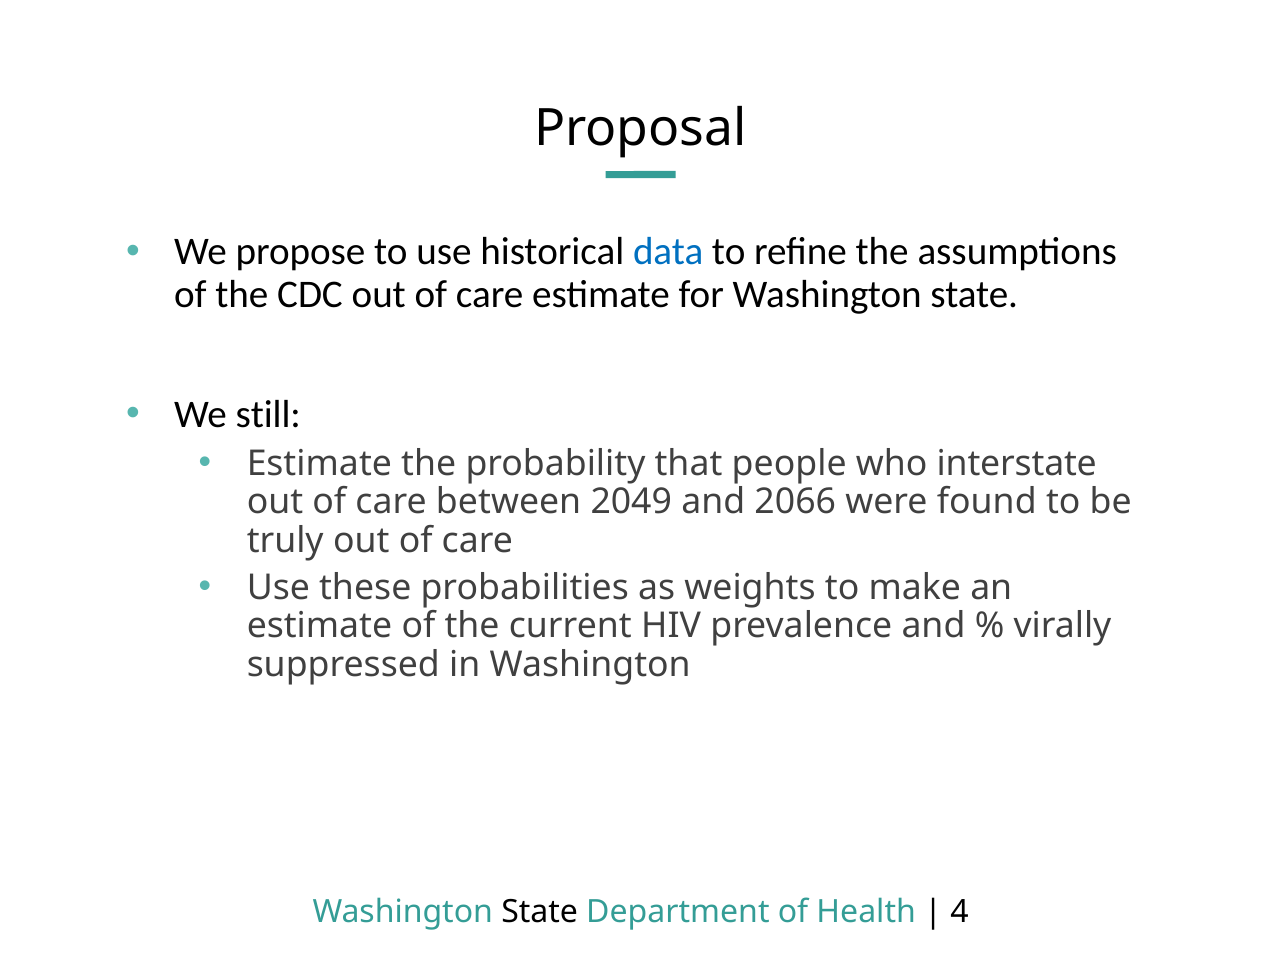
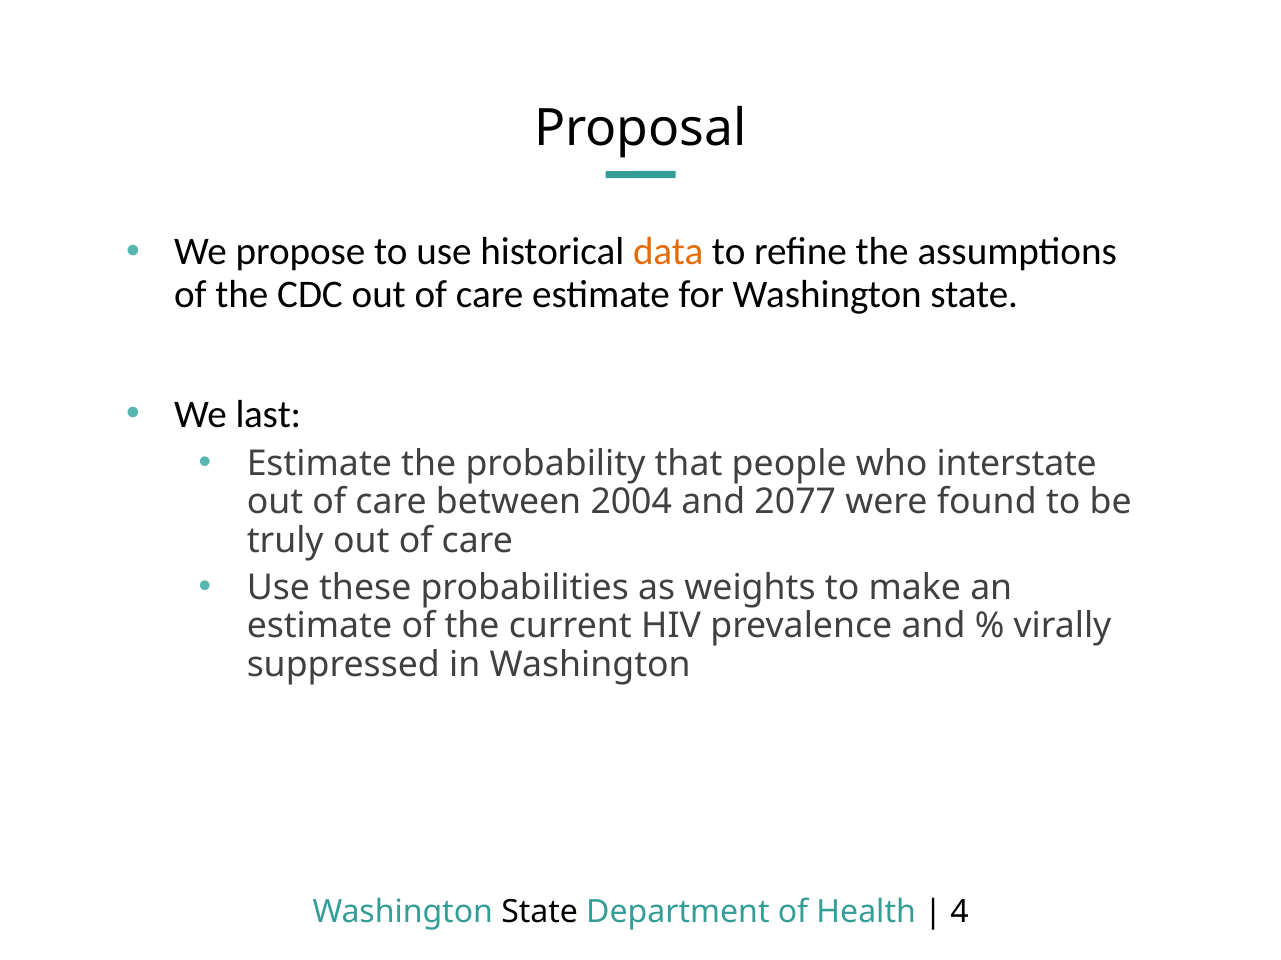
data colour: blue -> orange (668, 252)
still: still -> last (268, 415)
2049: 2049 -> 2004 (631, 502)
2066: 2066 -> 2077 (795, 502)
